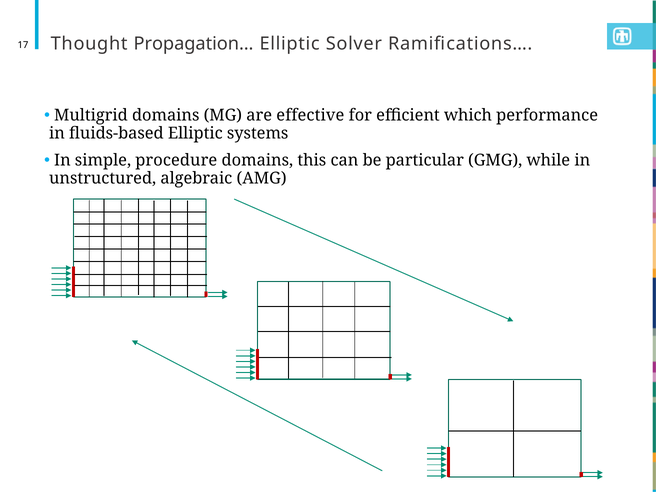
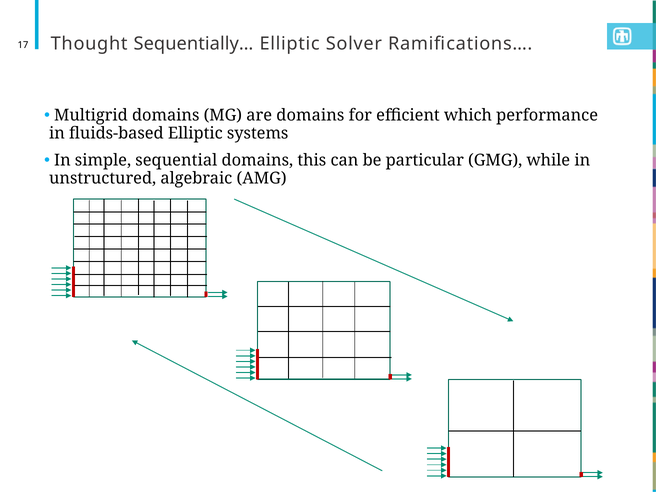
Propagation…: Propagation… -> Sequentially… (193, 44)
are effective: effective -> domains (310, 115)
procedure: procedure -> sequential (176, 160)
